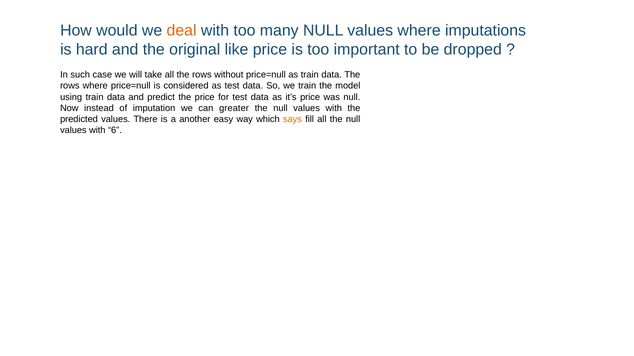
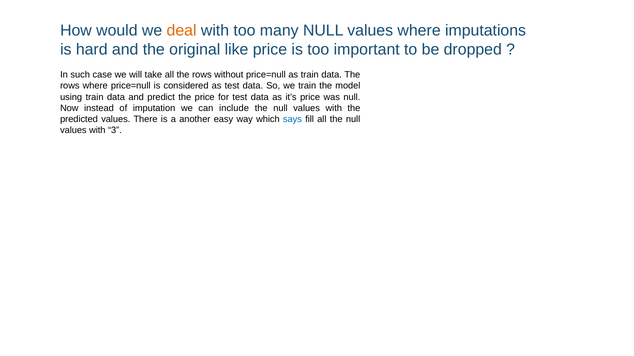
greater: greater -> include (234, 108)
says colour: orange -> blue (292, 119)
6: 6 -> 3 (115, 130)
